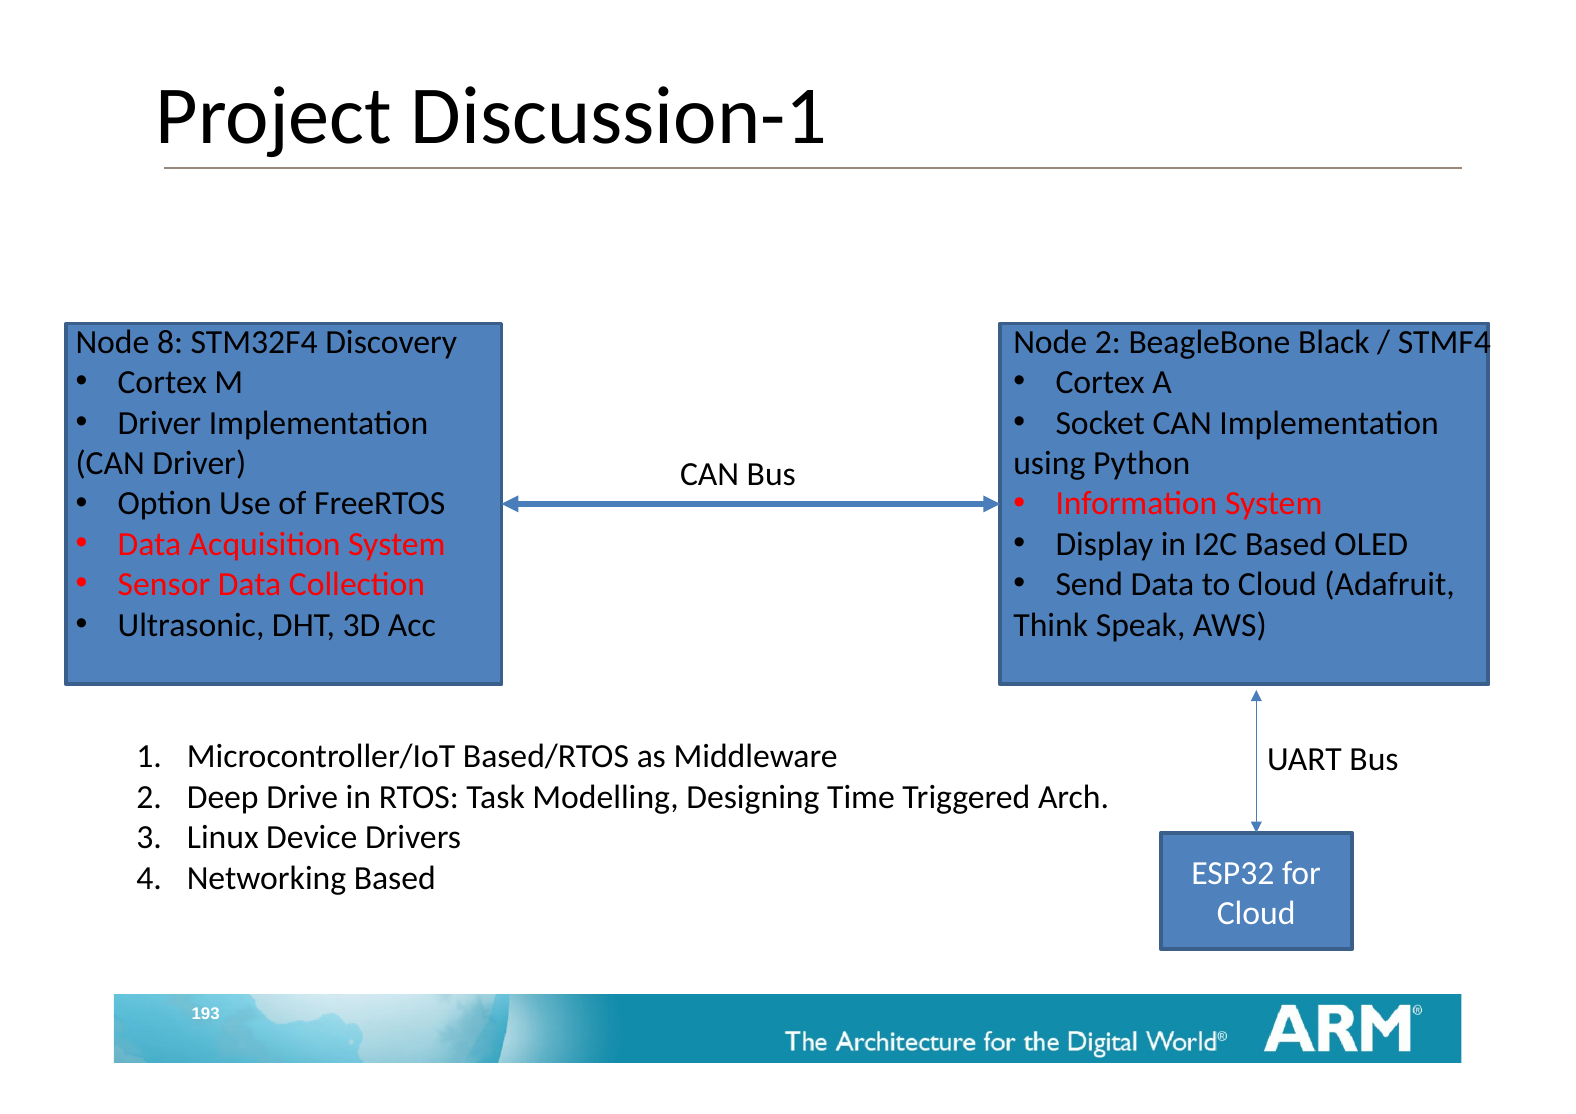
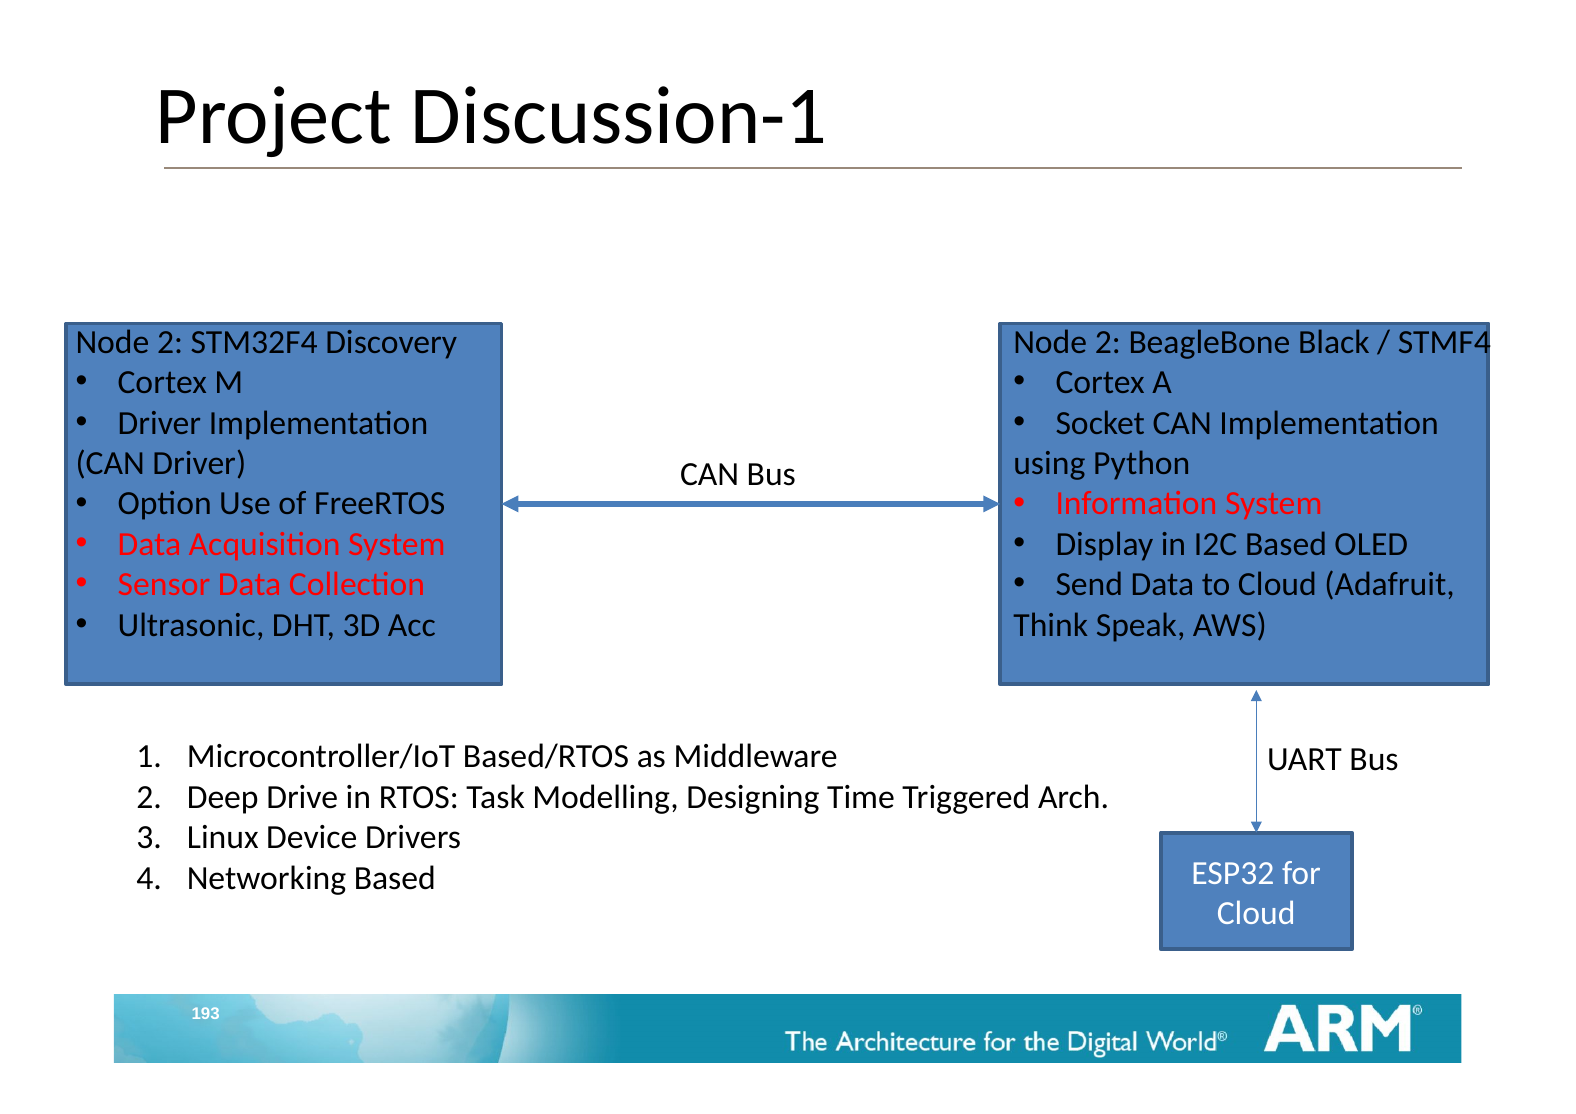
8: 8 -> 2 (170, 342)
